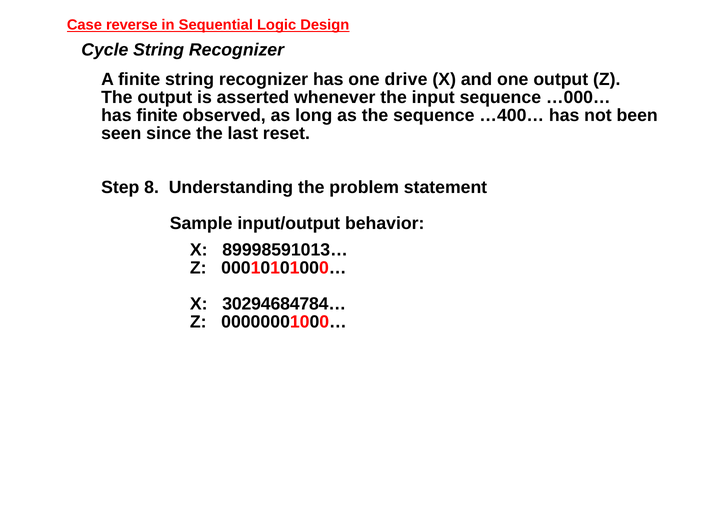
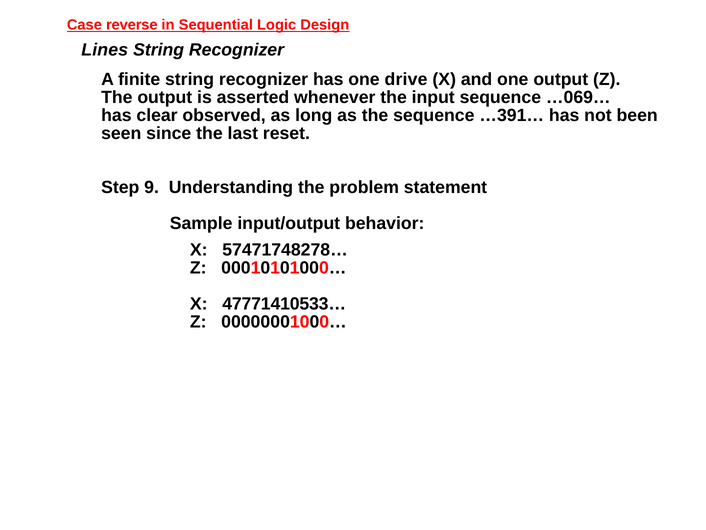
Cycle: Cycle -> Lines (105, 50)
…000…: …000… -> …069… (578, 97)
has finite: finite -> clear (157, 115)
…400…: …400… -> …391… (512, 115)
8: 8 -> 9 (152, 187)
89998591013…: 89998591013… -> 57471748278… (285, 250)
30294684784…: 30294684784… -> 47771410533… (284, 304)
